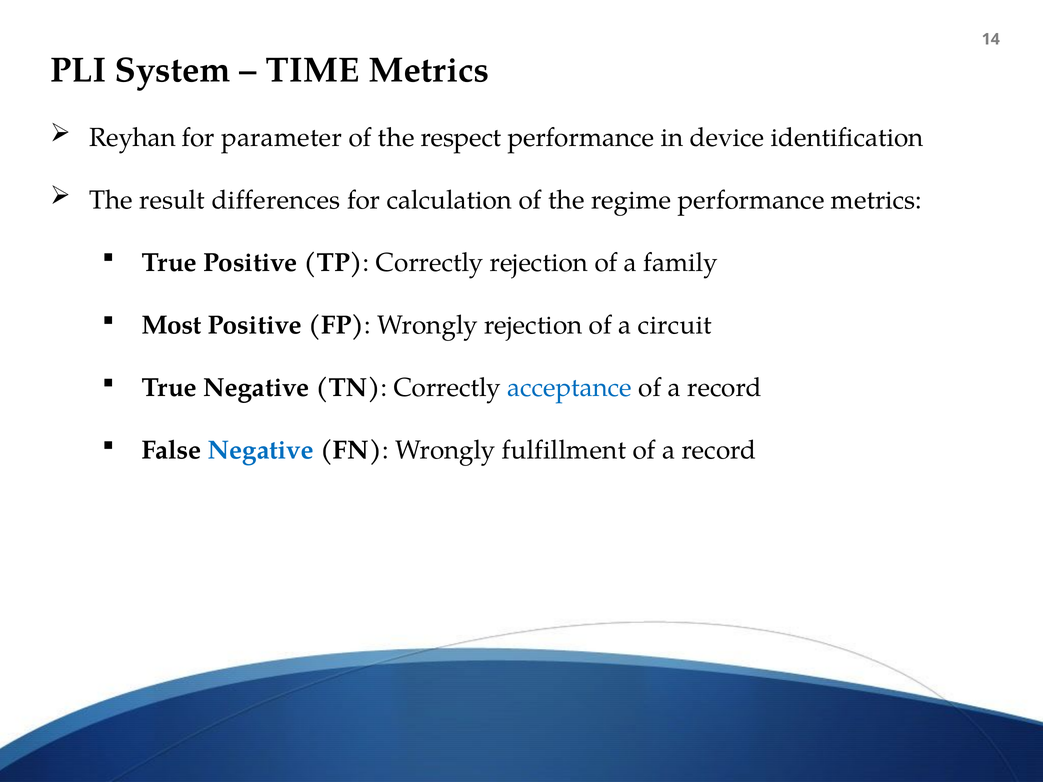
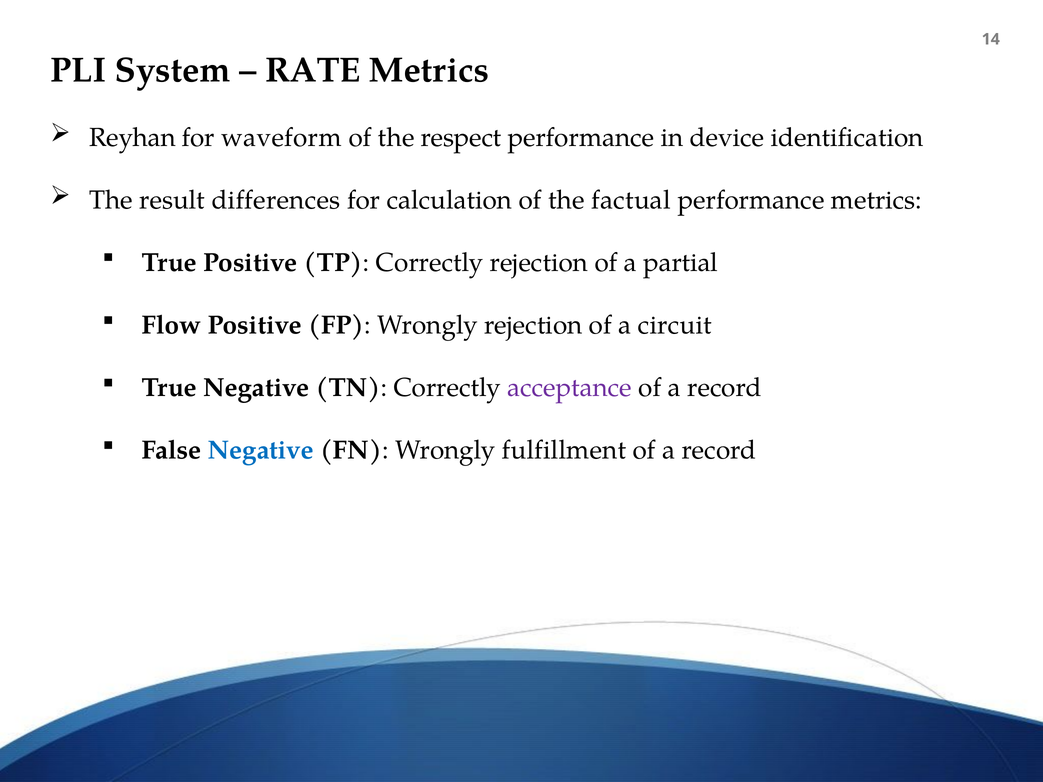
TIME: TIME -> RATE (313, 70)
parameter: parameter -> waveform (281, 138)
regime: regime -> factual (631, 200)
family: family -> partial (681, 263)
Most: Most -> Flow (171, 325)
acceptance colour: blue -> purple (569, 388)
